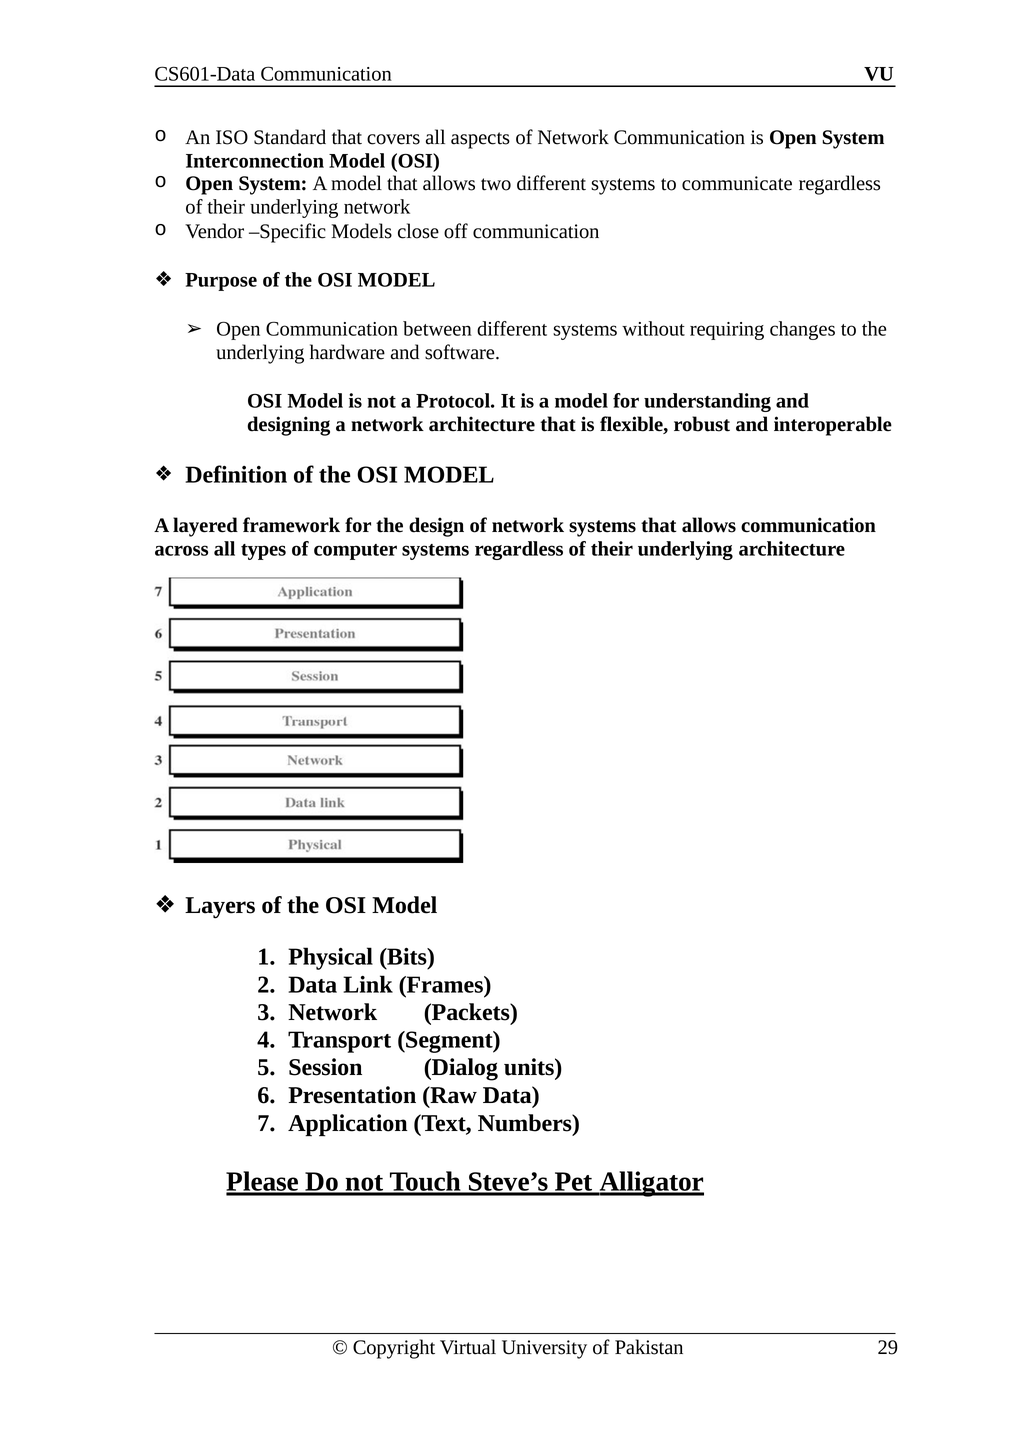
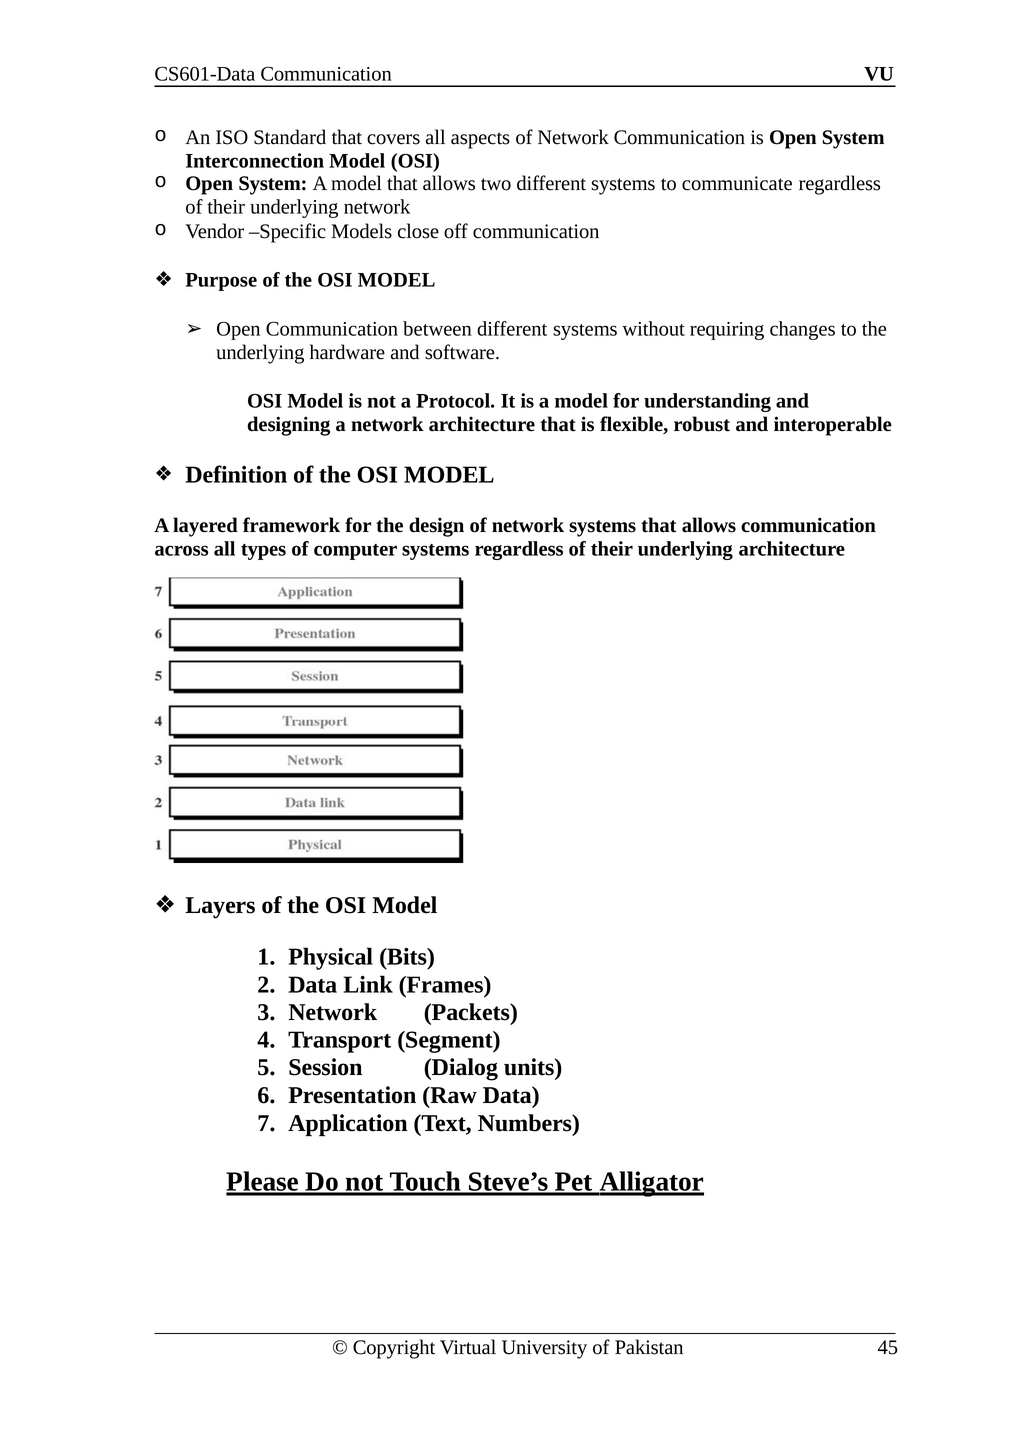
29: 29 -> 45 (888, 1347)
